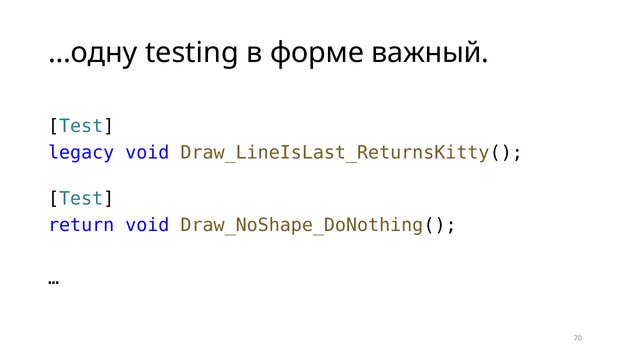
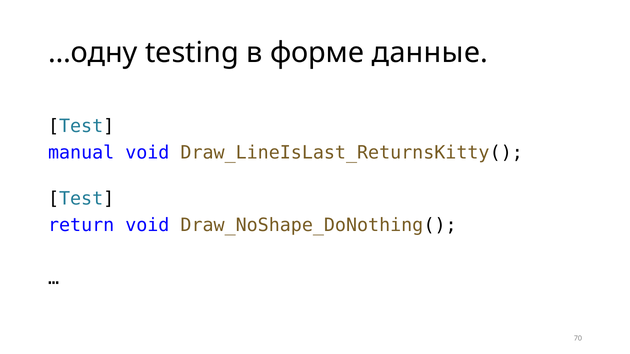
важный: важный -> данные (430, 53)
legacy: legacy -> manual (81, 153)
